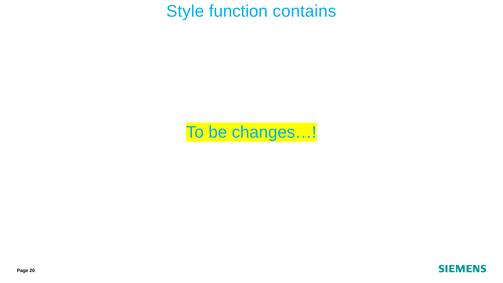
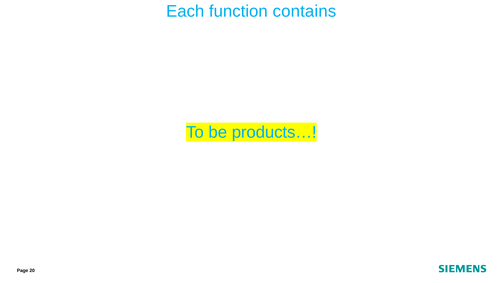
Style: Style -> Each (185, 11)
changes…: changes… -> products… (274, 132)
